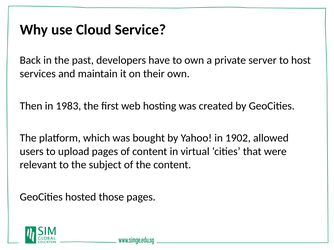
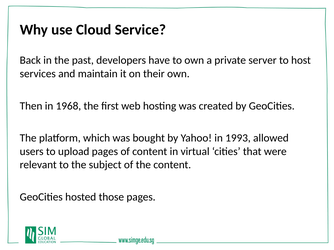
1983: 1983 -> 1968 (68, 106)
1902: 1902 -> 1993 (238, 138)
